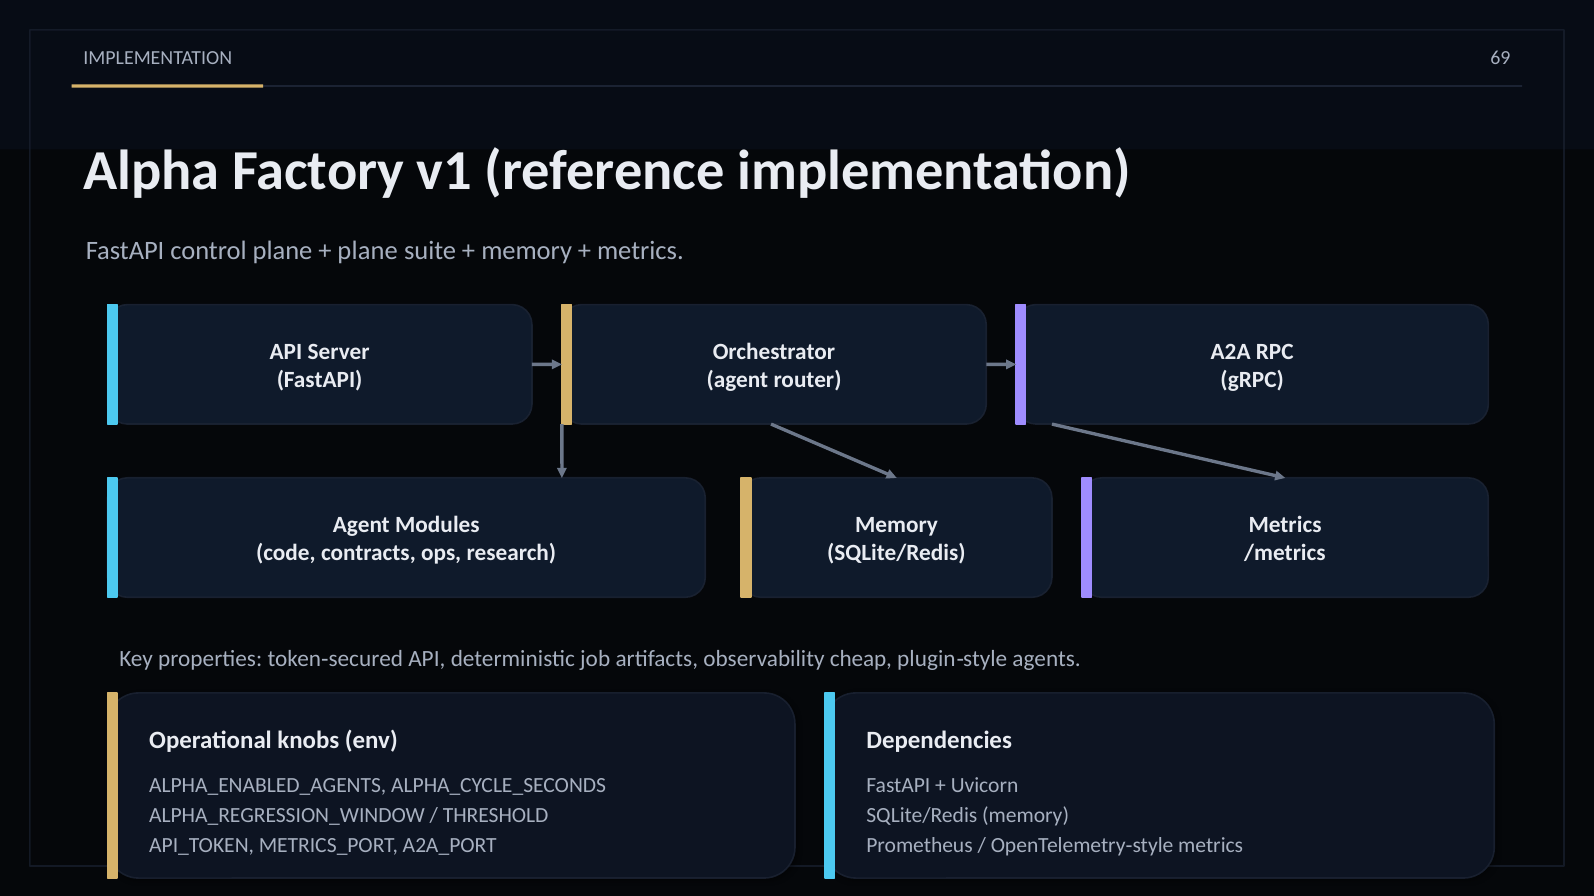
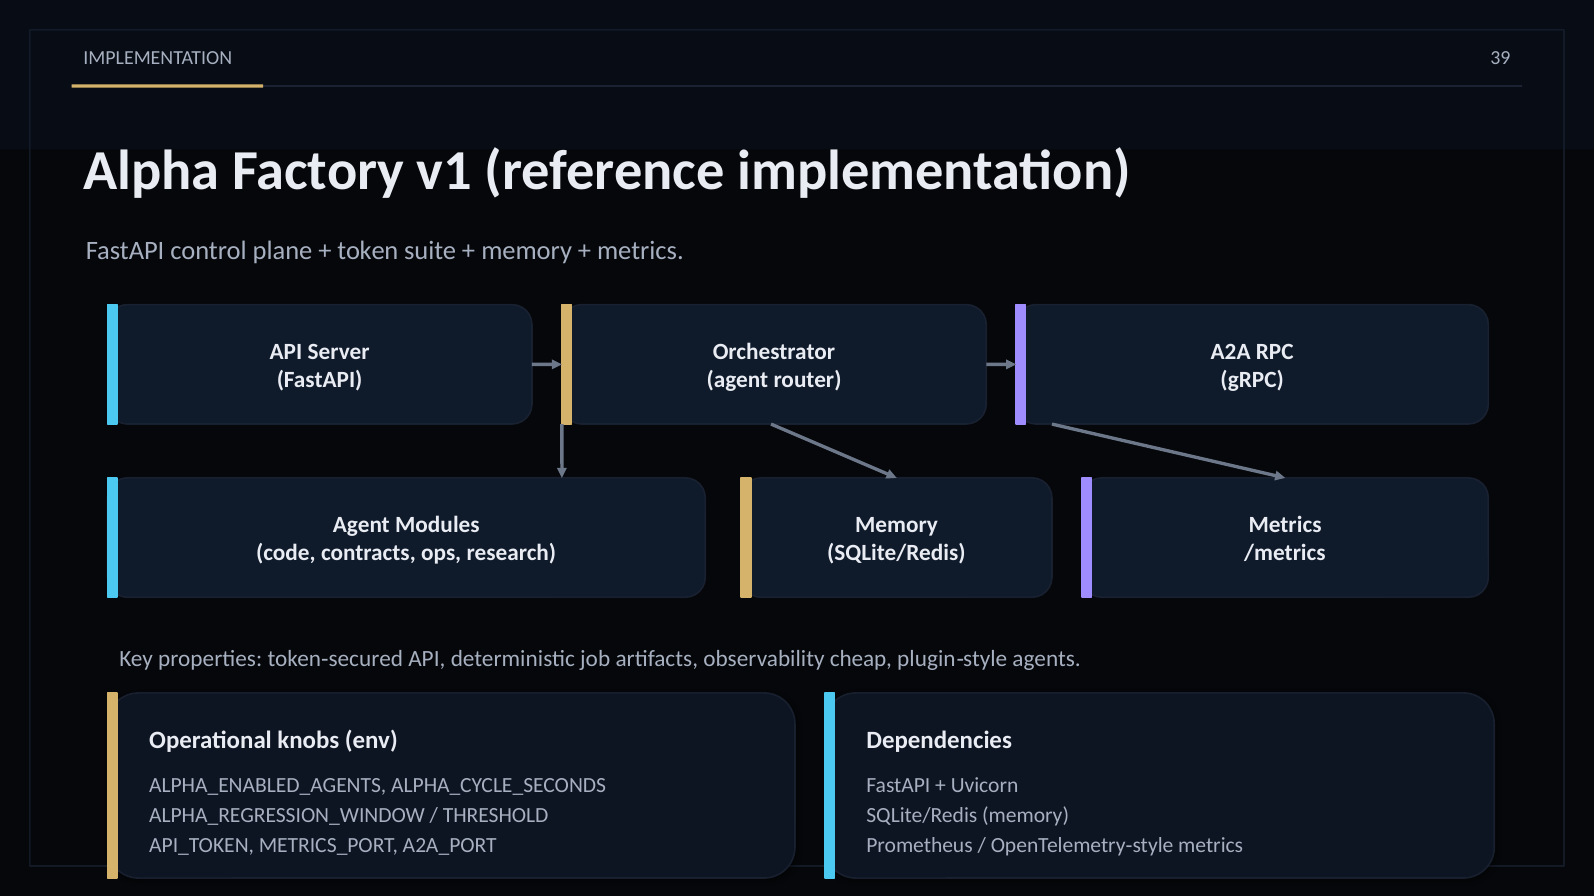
69: 69 -> 39 (1500, 58)
plane: plane -> token (368, 250)
